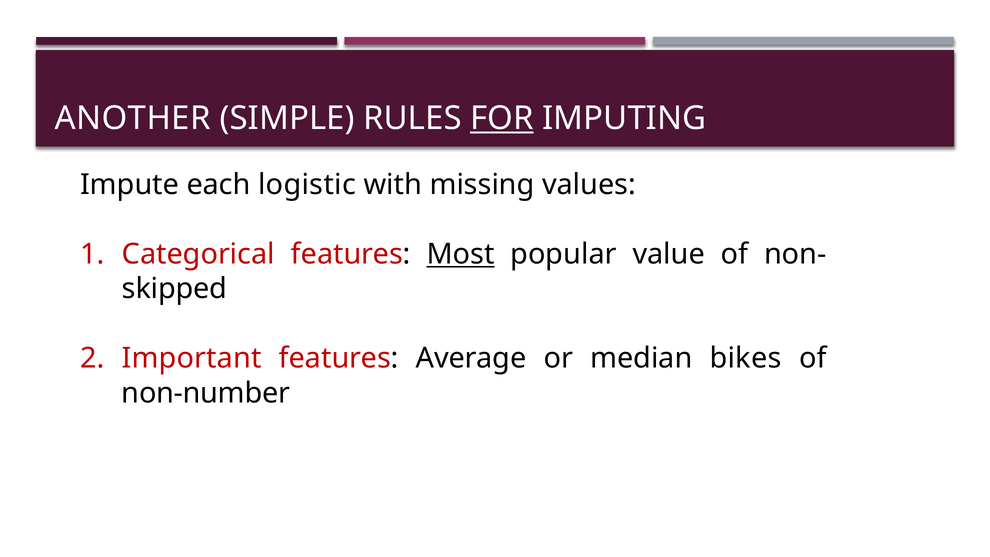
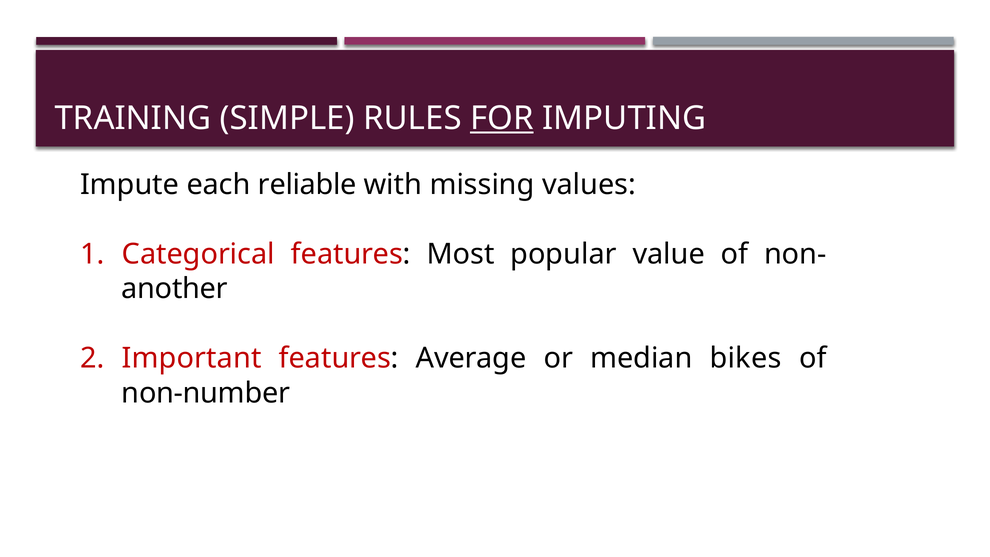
ANOTHER: ANOTHER -> TRAINING (133, 118)
logistic: logistic -> reliable (307, 185)
Most underline: present -> none (461, 254)
skipped: skipped -> another (175, 289)
